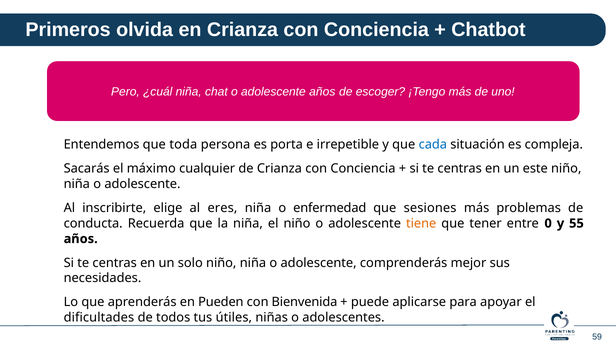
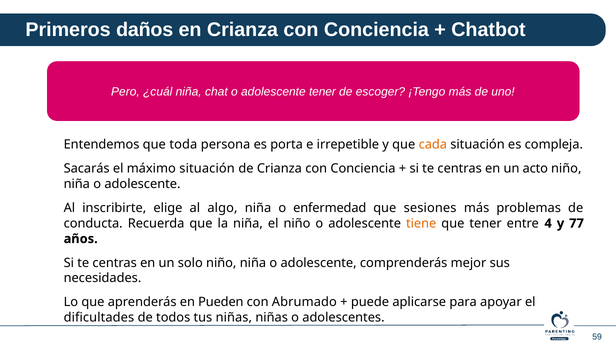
olvida: olvida -> daños (145, 30)
adolescente años: años -> tener (322, 92)
cada colour: blue -> orange (433, 144)
máximo cualquier: cualquier -> situación (207, 168)
este: este -> acto (535, 168)
eres: eres -> algo (222, 208)
0: 0 -> 4 (548, 223)
55: 55 -> 77 (576, 223)
Bienvenida: Bienvenida -> Abrumado (304, 302)
tus útiles: útiles -> niñas (234, 317)
